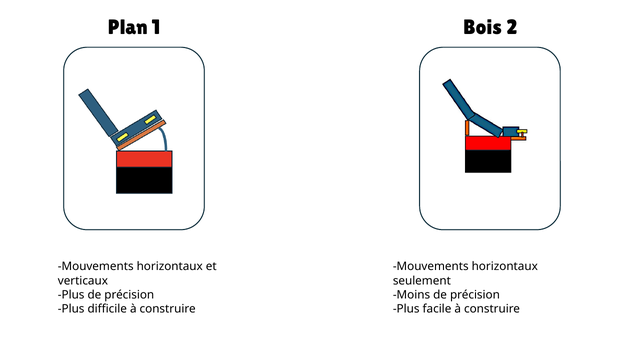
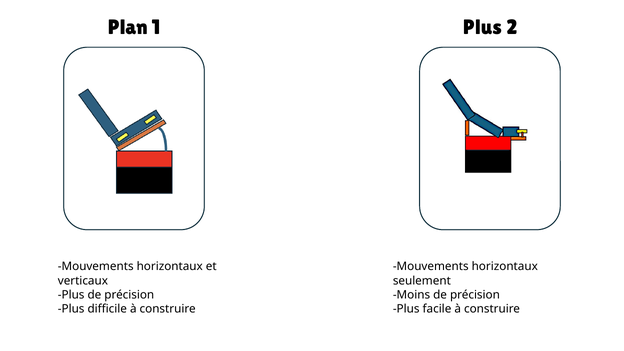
1 Bois: Bois -> Plus (482, 28)
